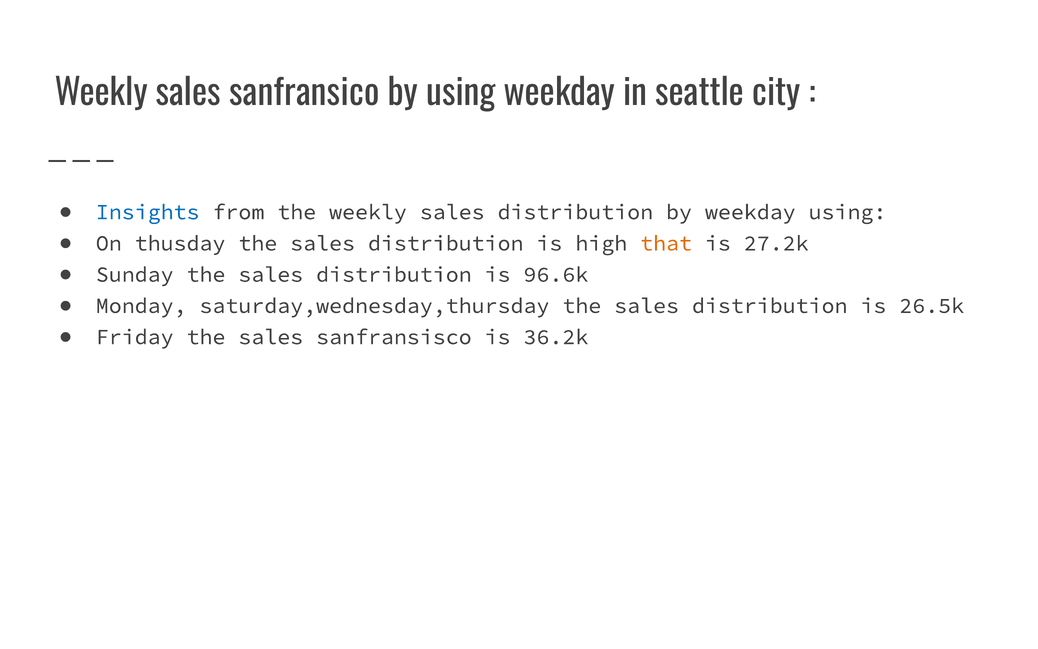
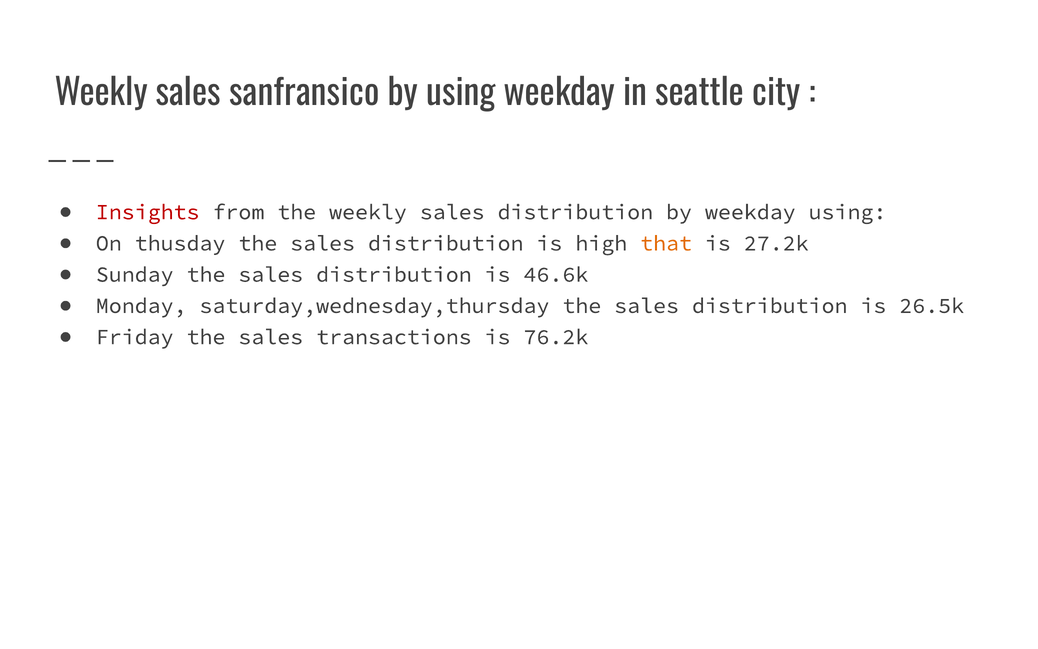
Insights colour: blue -> red (148, 212)
96.6k: 96.6k -> 46.6k (556, 274)
sanfransisco: sanfransisco -> transactions (394, 337)
36.2k: 36.2k -> 76.2k (556, 337)
